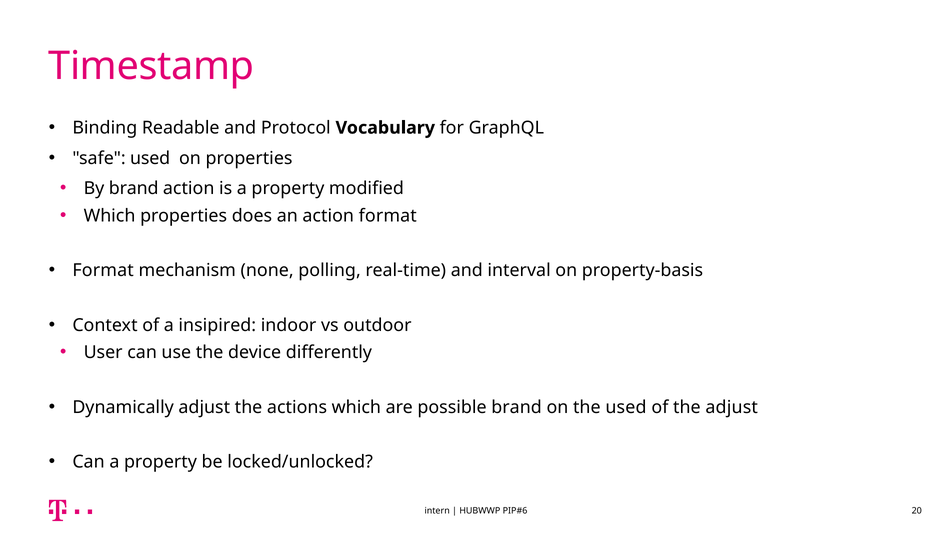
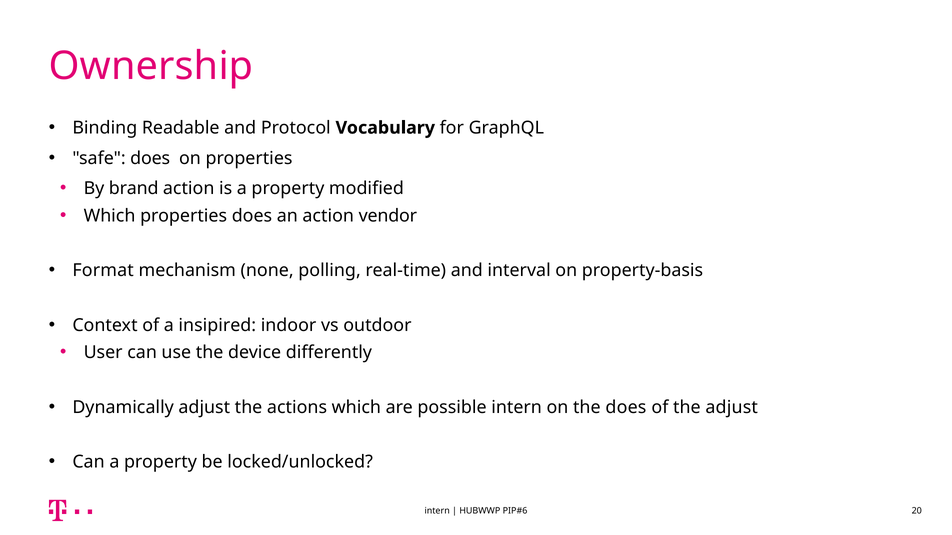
Timestamp: Timestamp -> Ownership (151, 66)
safe used: used -> does (150, 158)
action format: format -> vendor (388, 216)
possible brand: brand -> intern (517, 407)
the used: used -> does (626, 407)
